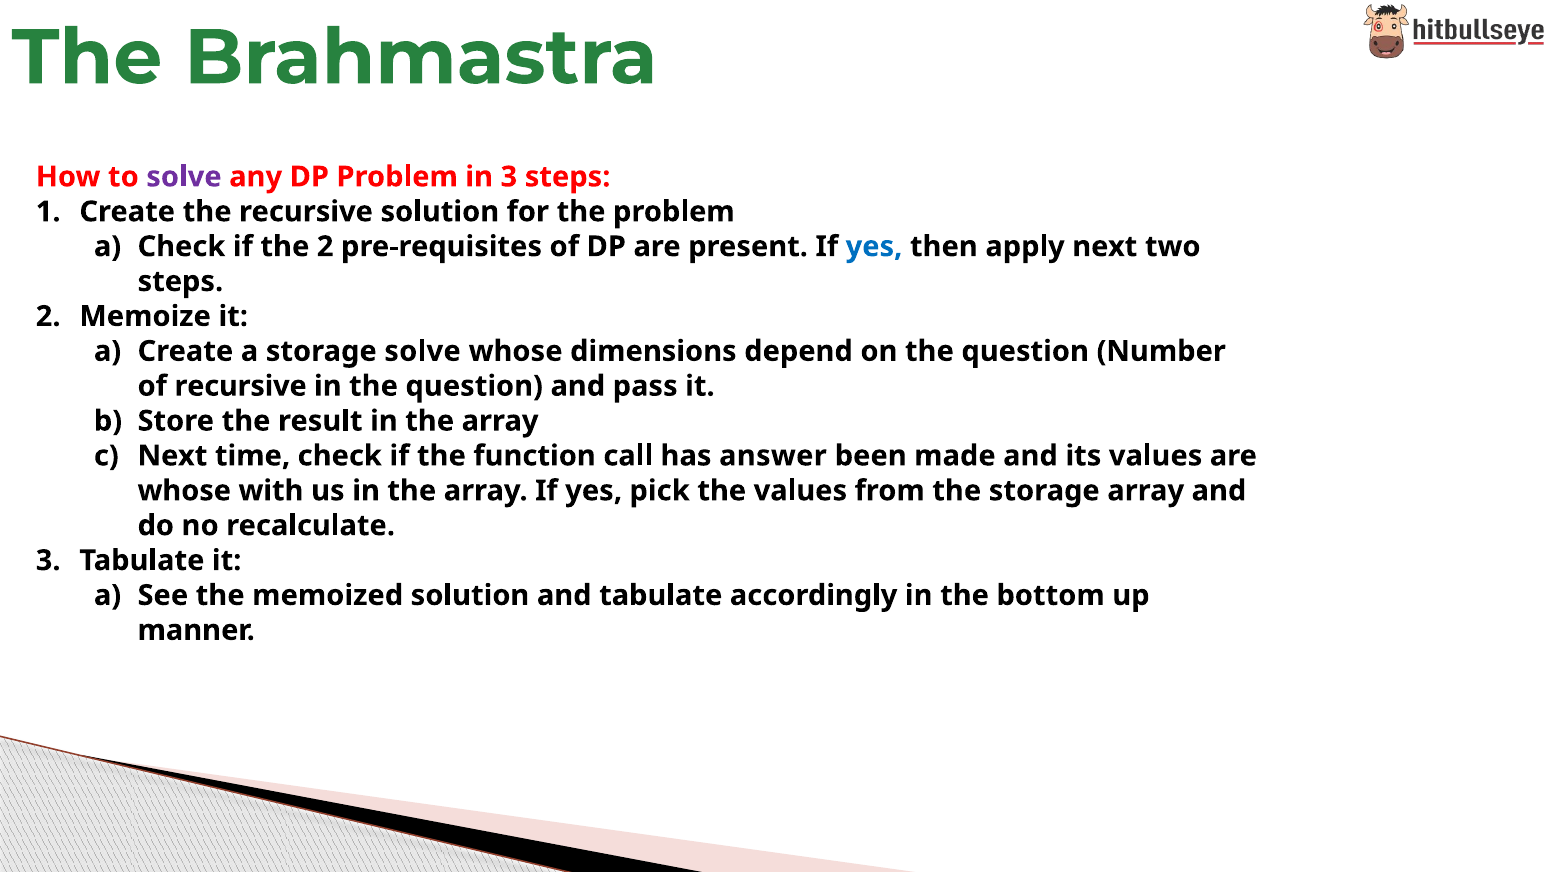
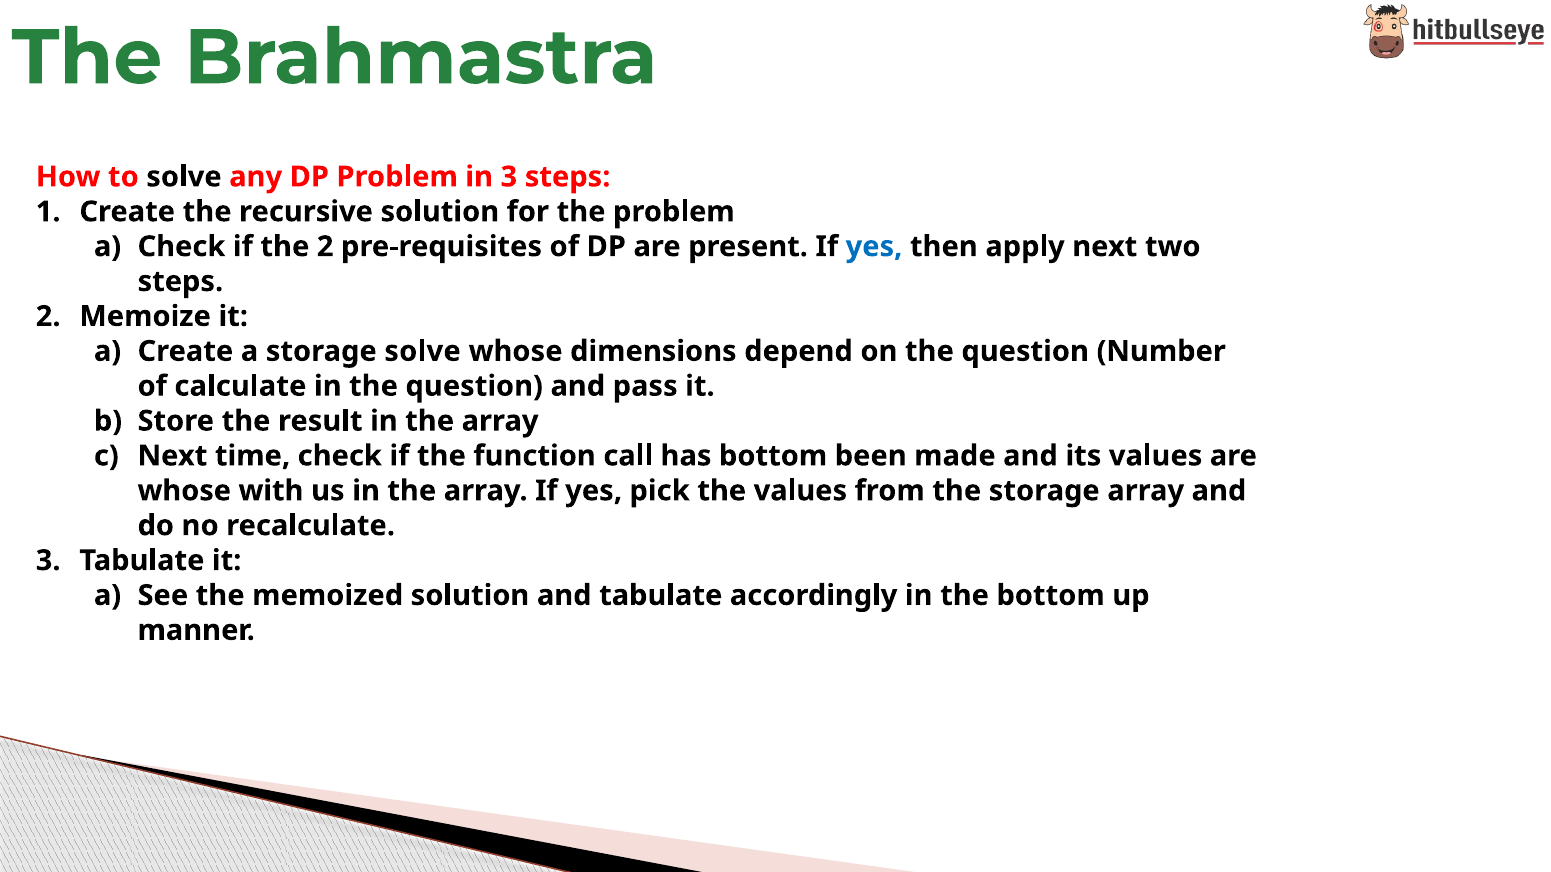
solve colour: purple -> black (184, 177)
of recursive: recursive -> calculate (240, 386)
has answer: answer -> bottom (773, 456)
